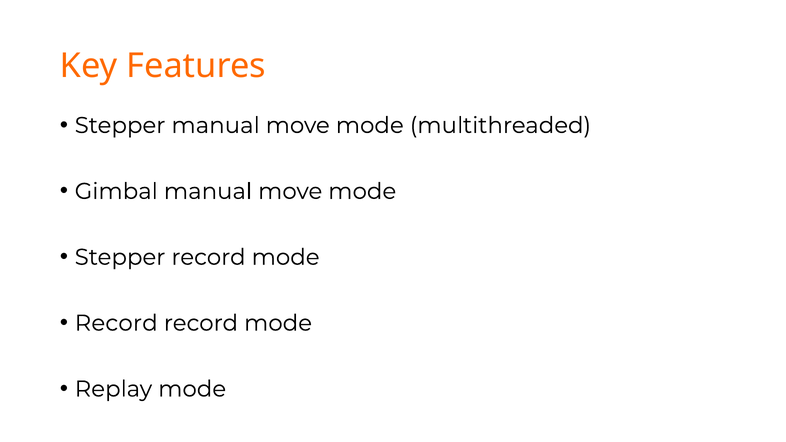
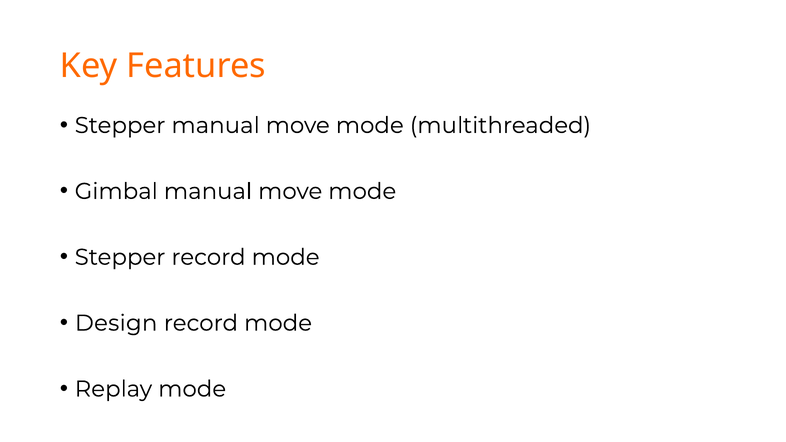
Record: Record -> Design (116, 323)
